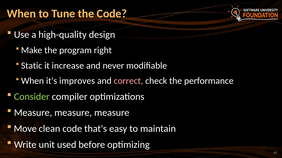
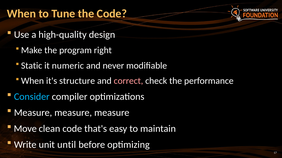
increase: increase -> numeric (68, 66)
improves: improves -> structure (77, 81)
Consider colour: light green -> light blue (32, 97)
used: used -> until (67, 145)
